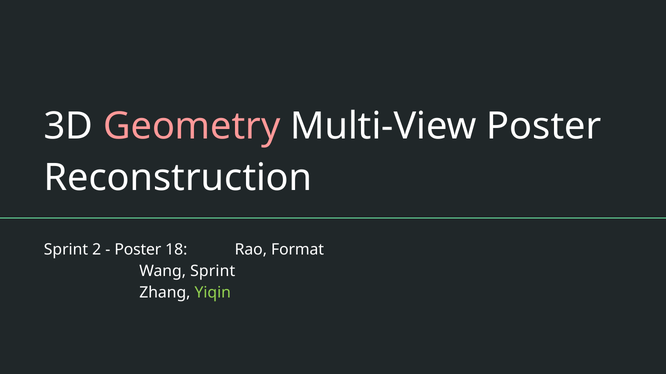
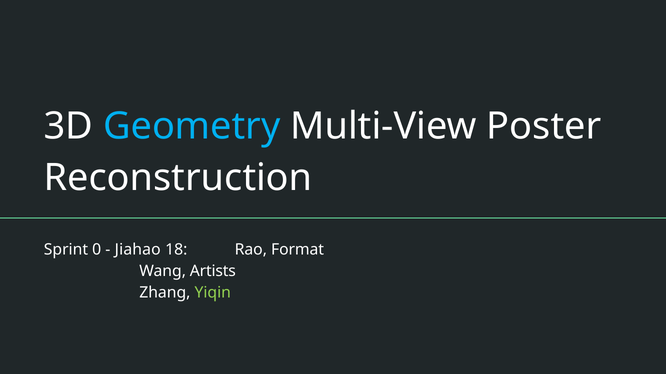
Geometry colour: pink -> light blue (192, 126)
2: 2 -> 0 (97, 250)
Poster: Poster -> Jiahao (138, 250)
Wang Sprint: Sprint -> Artists (213, 272)
